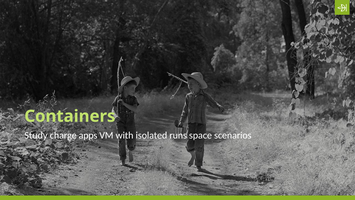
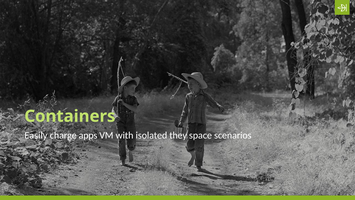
Study: Study -> Easily (36, 135)
runs: runs -> they (178, 135)
